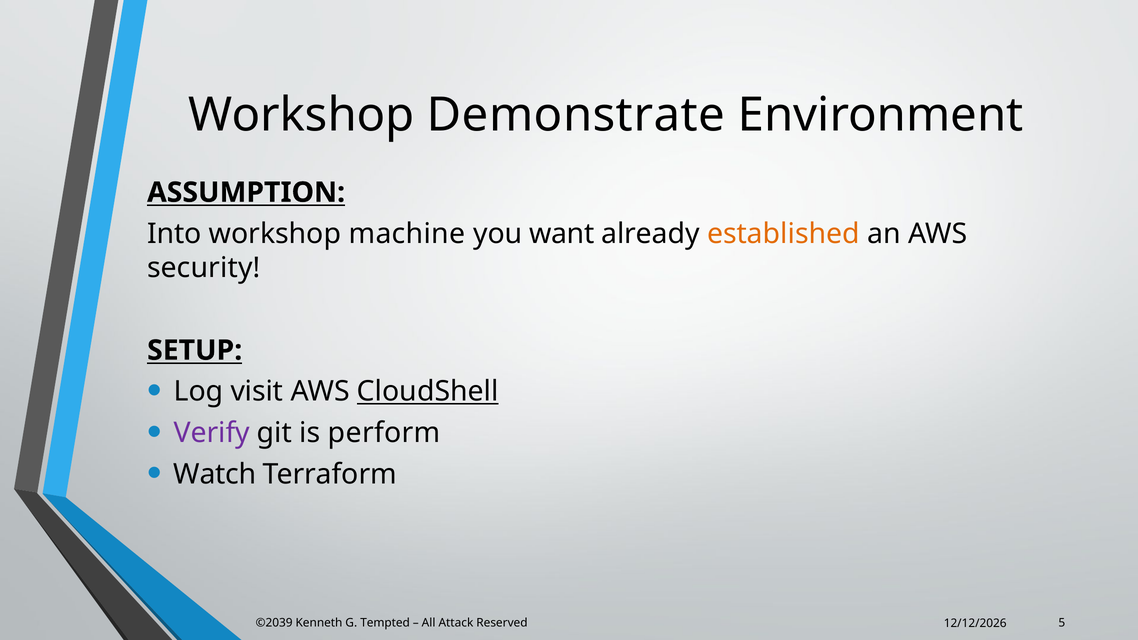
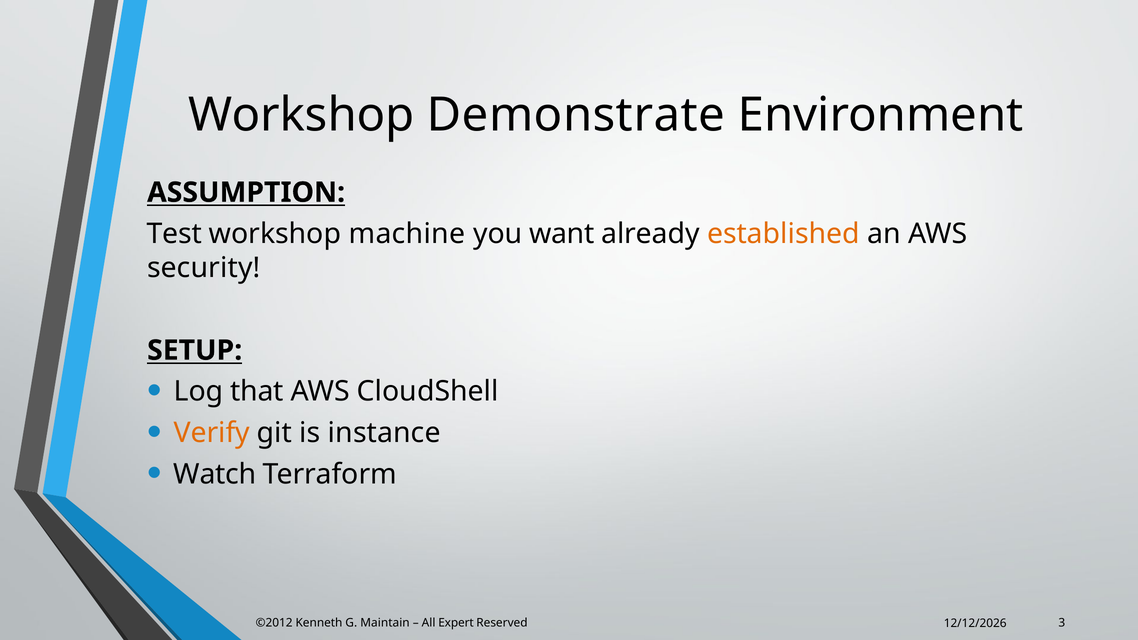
Into: Into -> Test (174, 234)
visit: visit -> that (257, 392)
CloudShell underline: present -> none (428, 392)
Verify colour: purple -> orange (212, 433)
perform: perform -> instance (384, 433)
©2039: ©2039 -> ©2012 (274, 623)
Tempted: Tempted -> Maintain (385, 623)
Attack: Attack -> Expert (456, 623)
5: 5 -> 3 (1062, 623)
